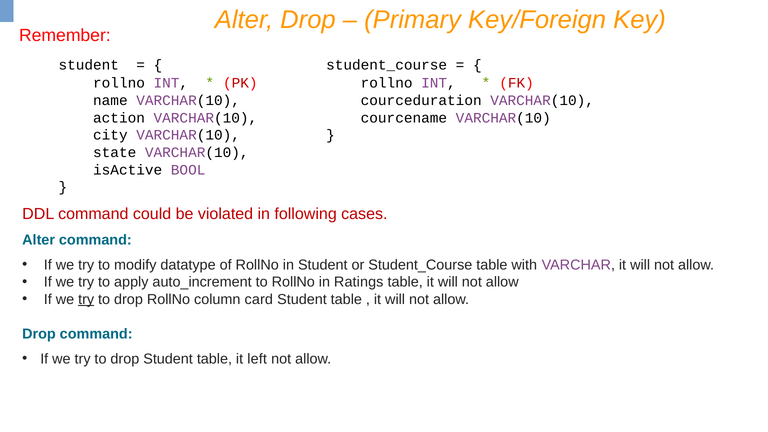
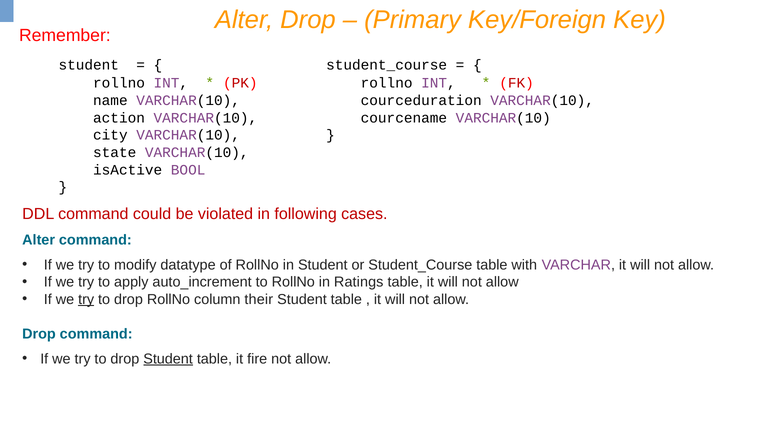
card: card -> their (259, 299)
Student underline: none -> present (168, 359)
left: left -> fire (257, 359)
